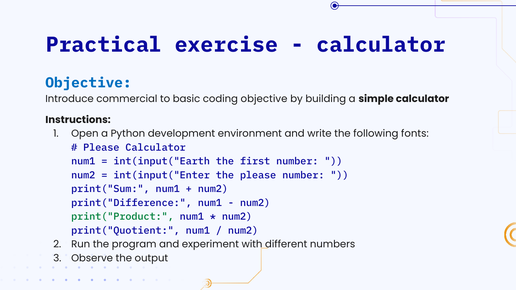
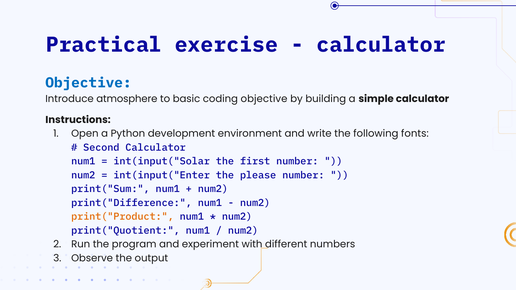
commercial: commercial -> atmosphere (127, 99)
Please: Please -> Second (101, 148)
int(input("Earth: int(input("Earth -> int(input("Solar (162, 161)
print("Product colour: green -> orange (122, 217)
